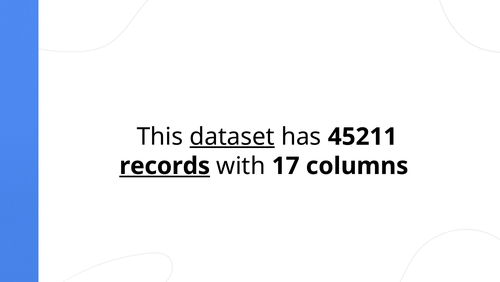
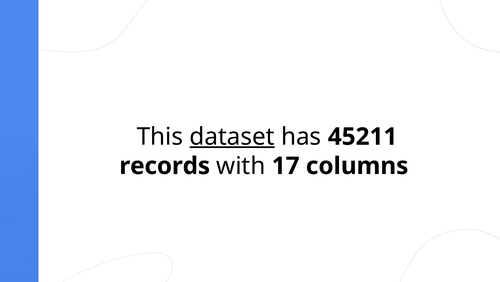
records underline: present -> none (165, 166)
